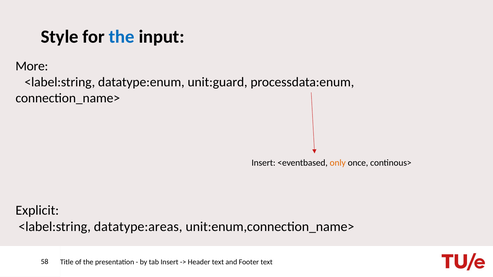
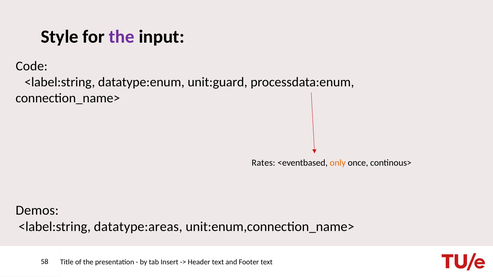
the colour: blue -> purple (122, 37)
More: More -> Code (32, 66)
Insert: Insert -> Rates (263, 163)
Explicit: Explicit -> Demos (37, 211)
